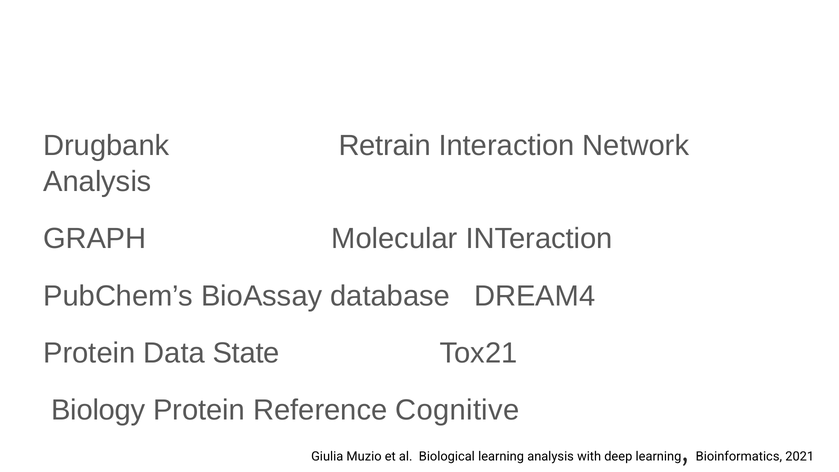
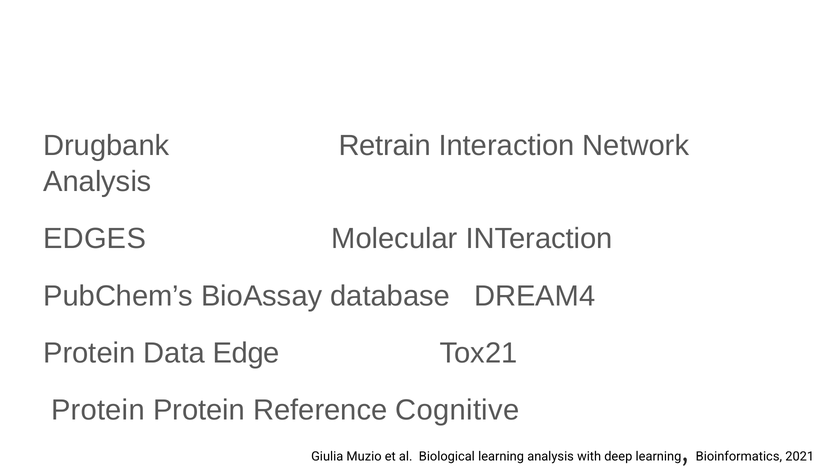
GRAPH: GRAPH -> EDGES (95, 239)
State: State -> Edge (246, 353)
Biology: Biology -> Protein (98, 410)
